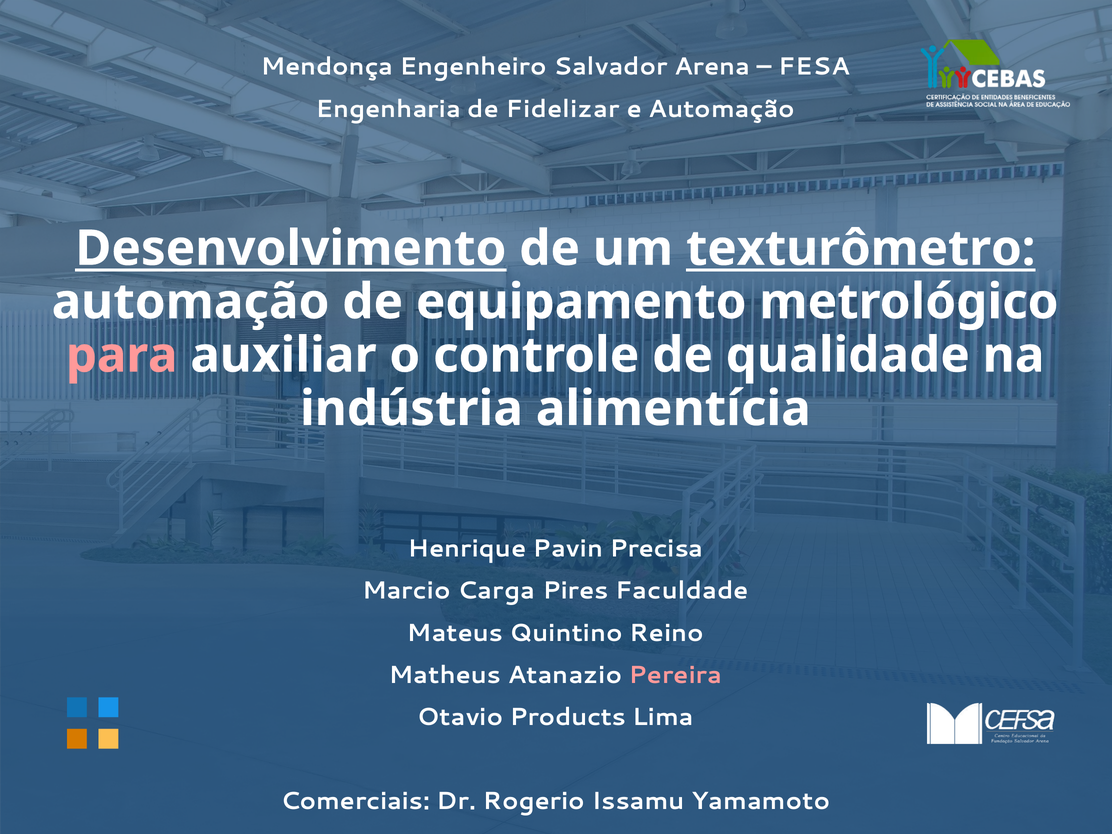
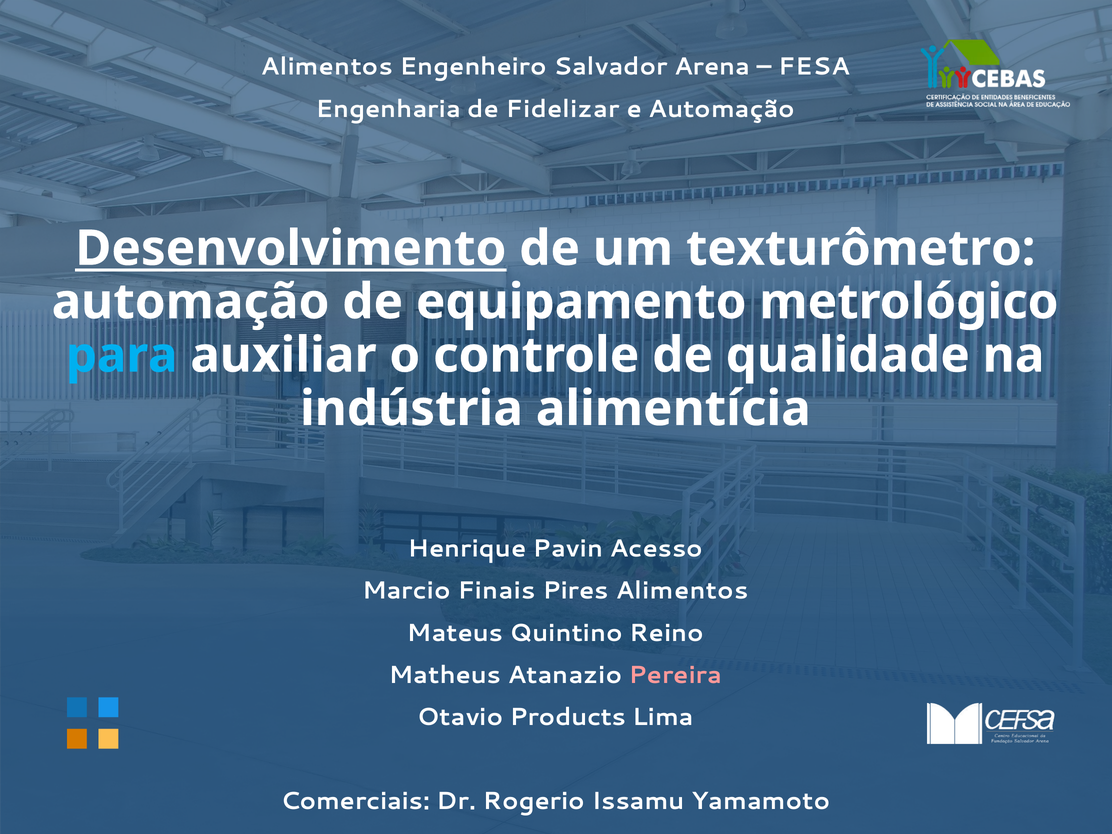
Mendonça: Mendonça -> Alimentos (327, 67)
texturômetro underline: present -> none (861, 249)
para colour: pink -> light blue (122, 355)
Precisa: Precisa -> Acesso (656, 549)
Carga: Carga -> Finais (496, 591)
Pires Faculdade: Faculdade -> Alimentos (682, 591)
